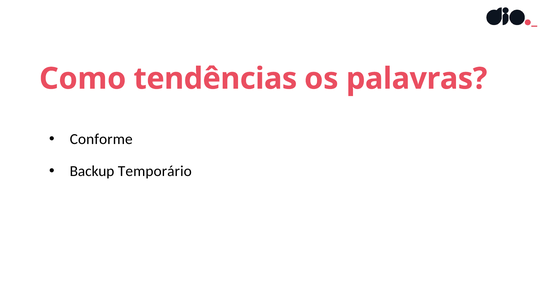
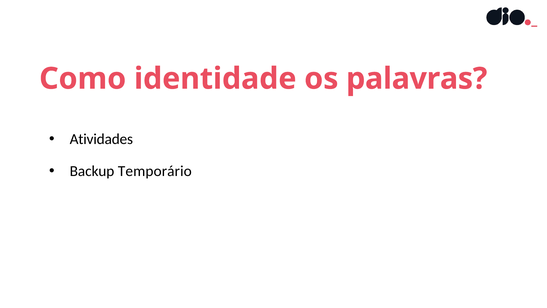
tendências: tendências -> identidade (215, 79)
Conforme: Conforme -> Atividades (101, 139)
